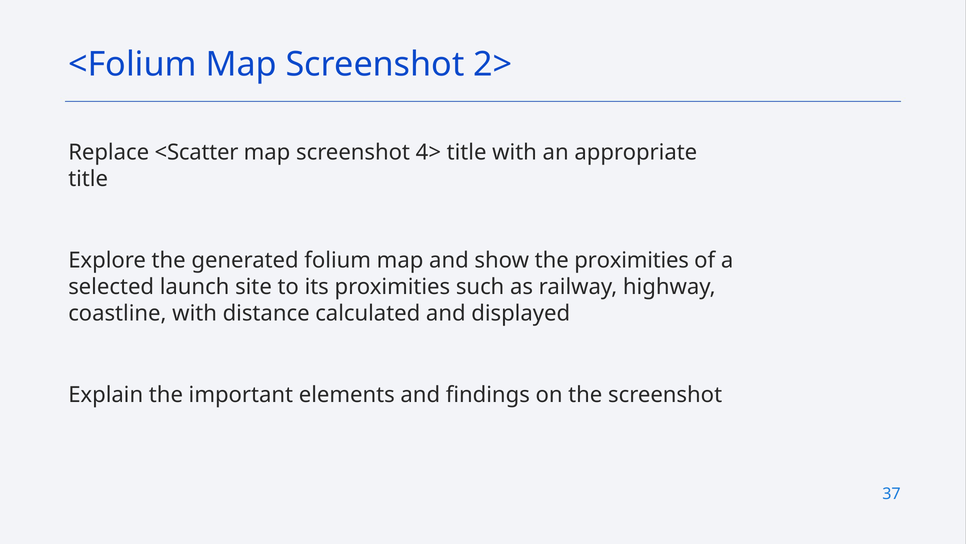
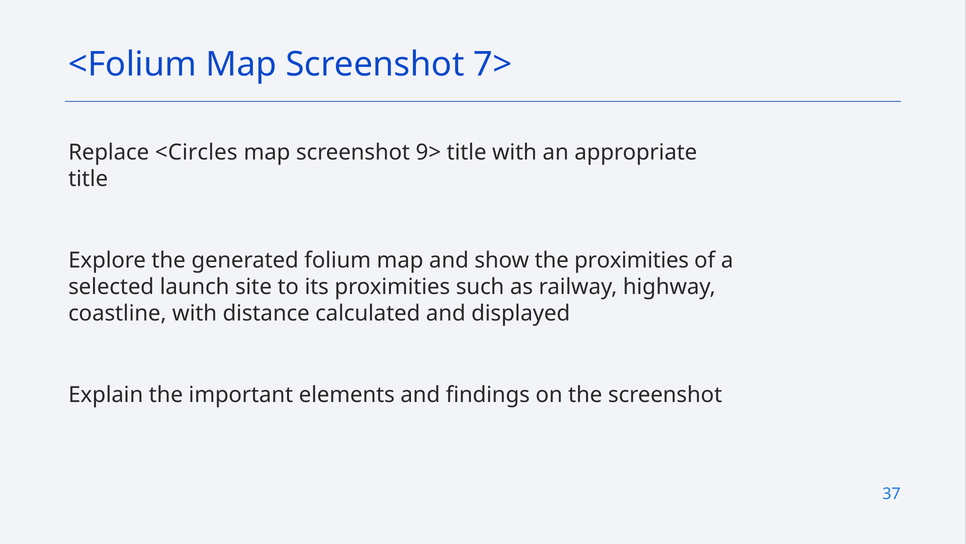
2>: 2> -> 7> (493, 65)
<Scatter: <Scatter -> <Circles (196, 152)
4>: 4> -> 9> (428, 152)
